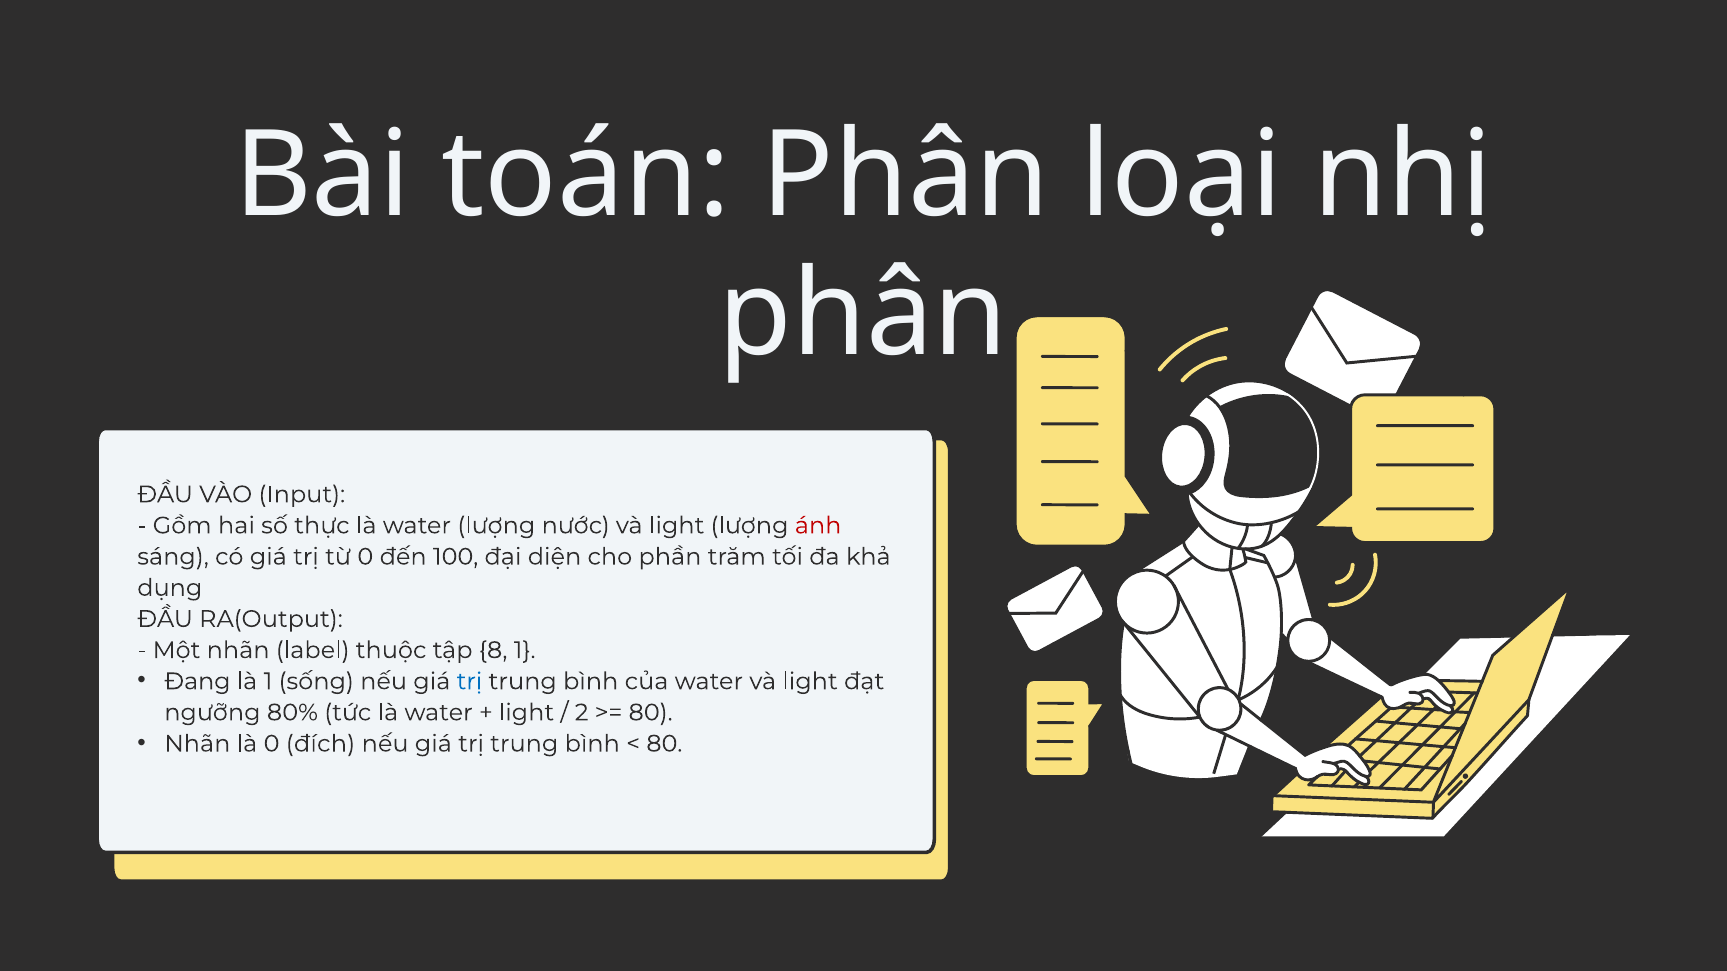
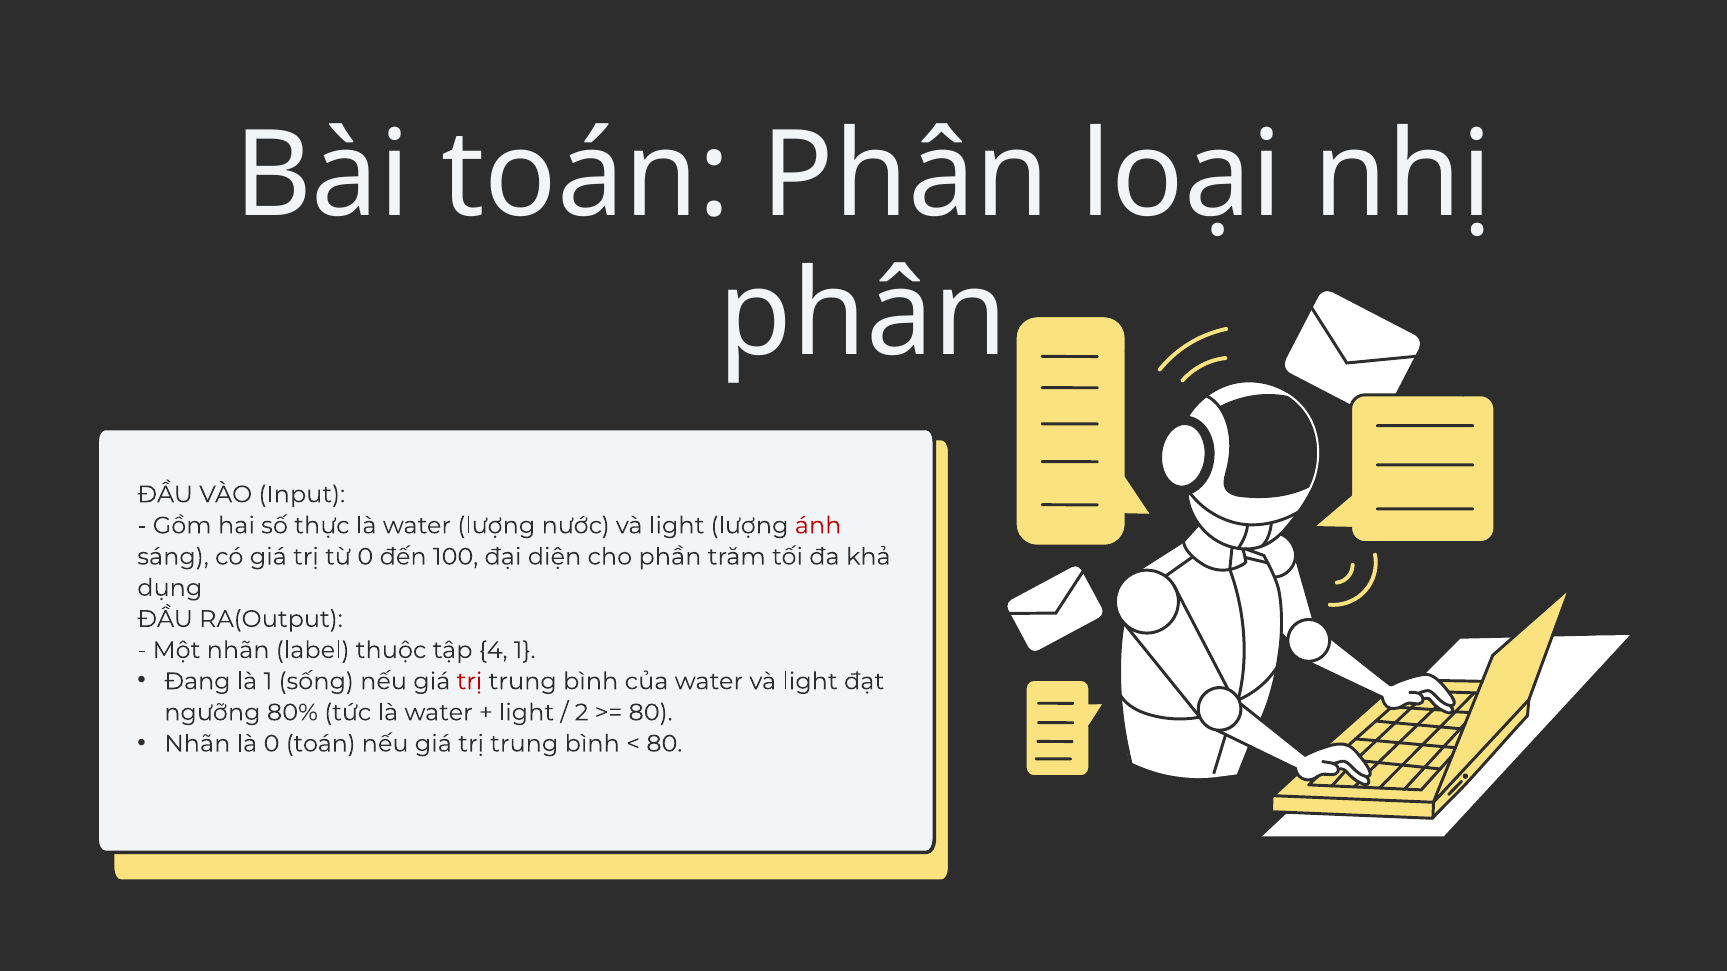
8: 8 -> 4 (493, 650)
trị colour: blue -> red (469, 682)
0 đích: đích -> toán (321, 744)
